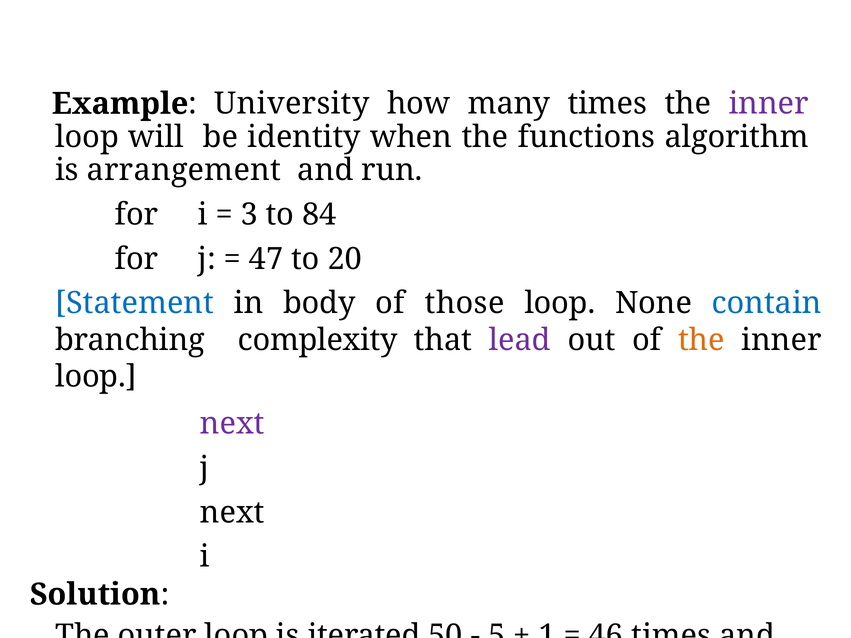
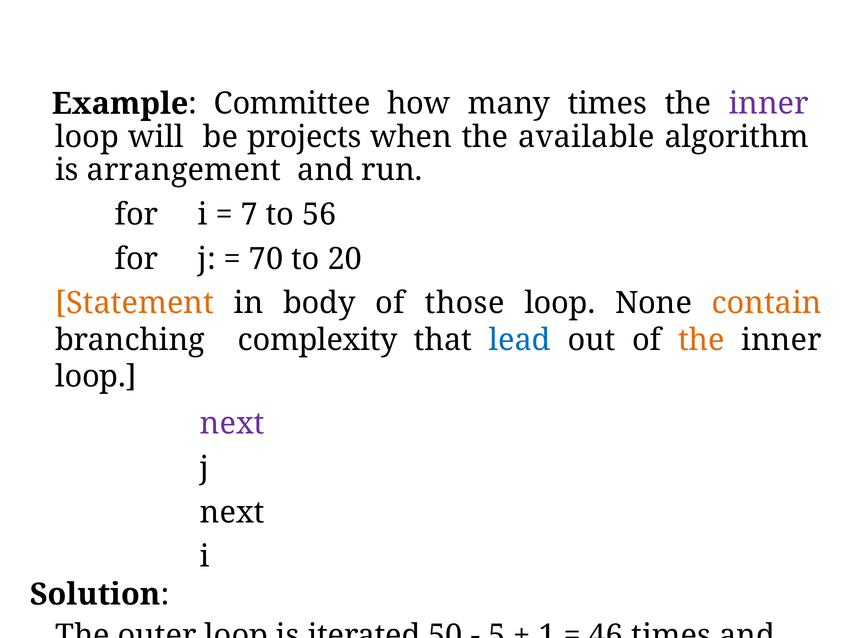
University: University -> Committee (292, 104)
identity: identity -> projects (304, 137)
functions: functions -> available (586, 137)
3: 3 -> 7 (249, 215)
84: 84 -> 56 (319, 215)
47: 47 -> 70 (266, 259)
Statement colour: blue -> orange (135, 303)
contain colour: blue -> orange (767, 303)
lead colour: purple -> blue (520, 340)
